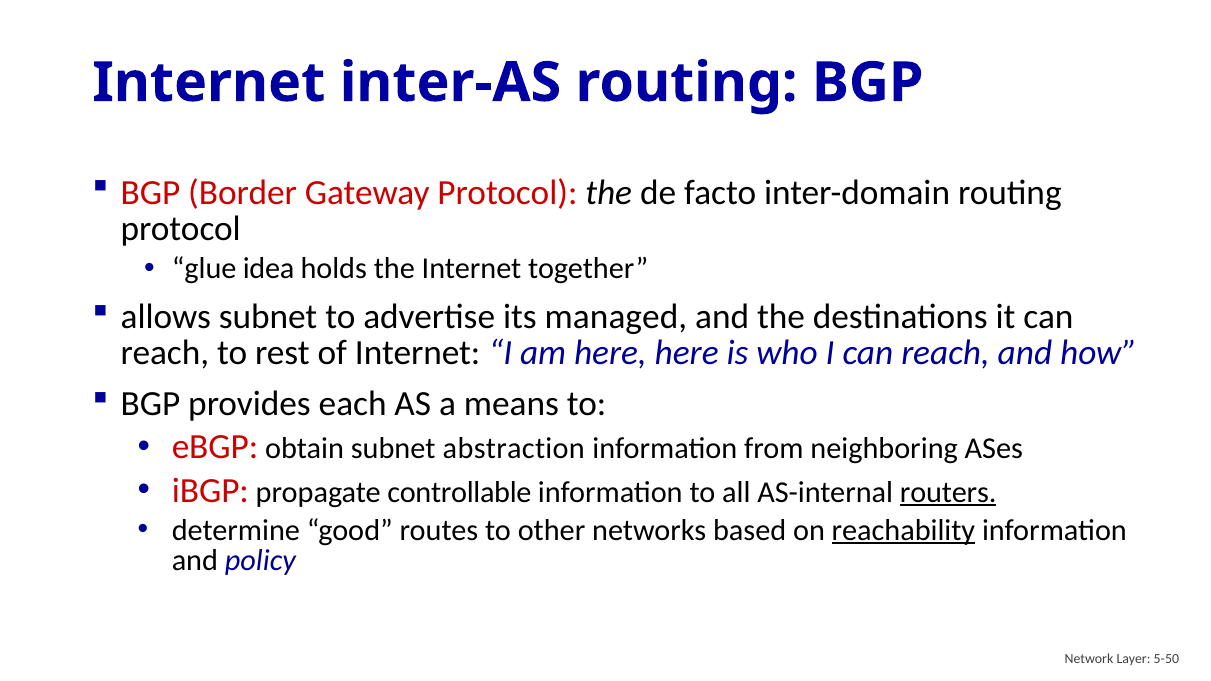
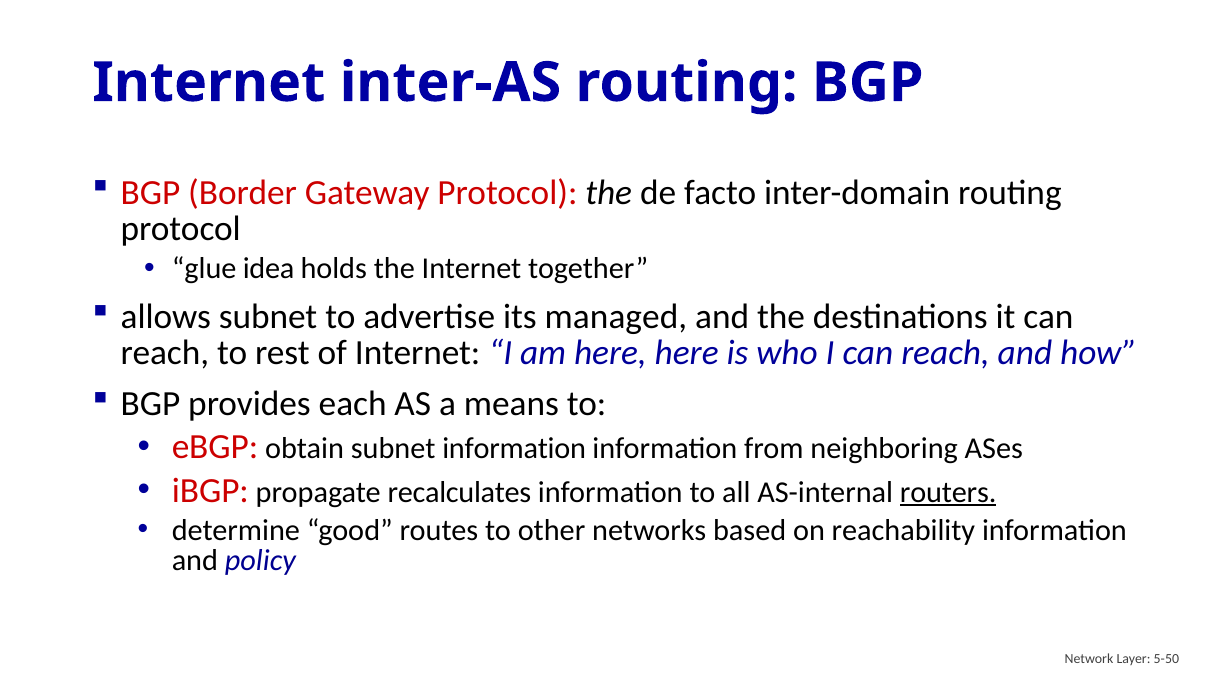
subnet abstraction: abstraction -> information (514, 449)
controllable: controllable -> recalculates (459, 492)
reachability underline: present -> none (903, 530)
